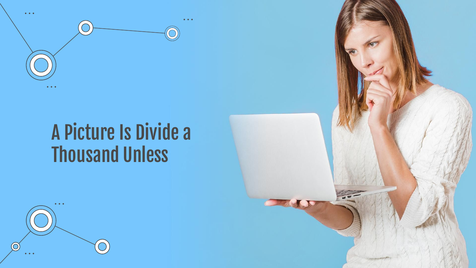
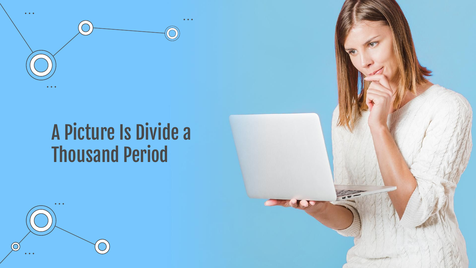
Unless: Unless -> Period (146, 156)
